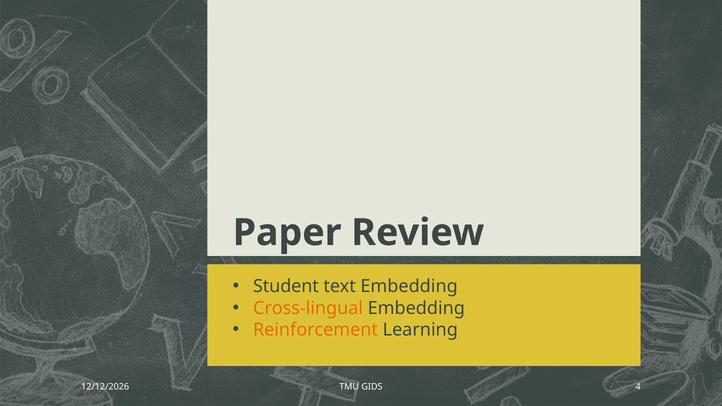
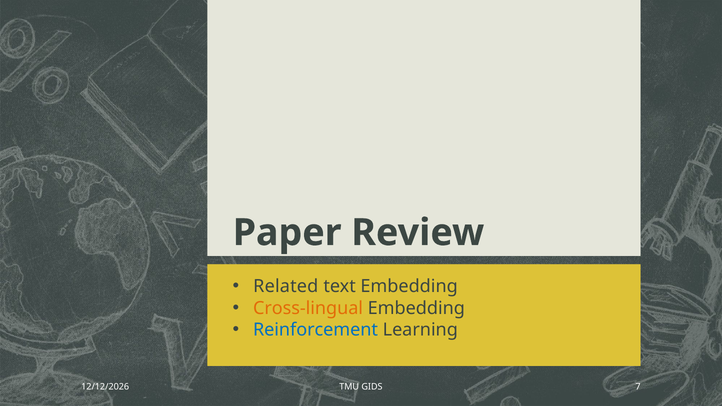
Student: Student -> Related (286, 287)
Reinforcement colour: orange -> blue (316, 330)
4: 4 -> 7 (638, 387)
